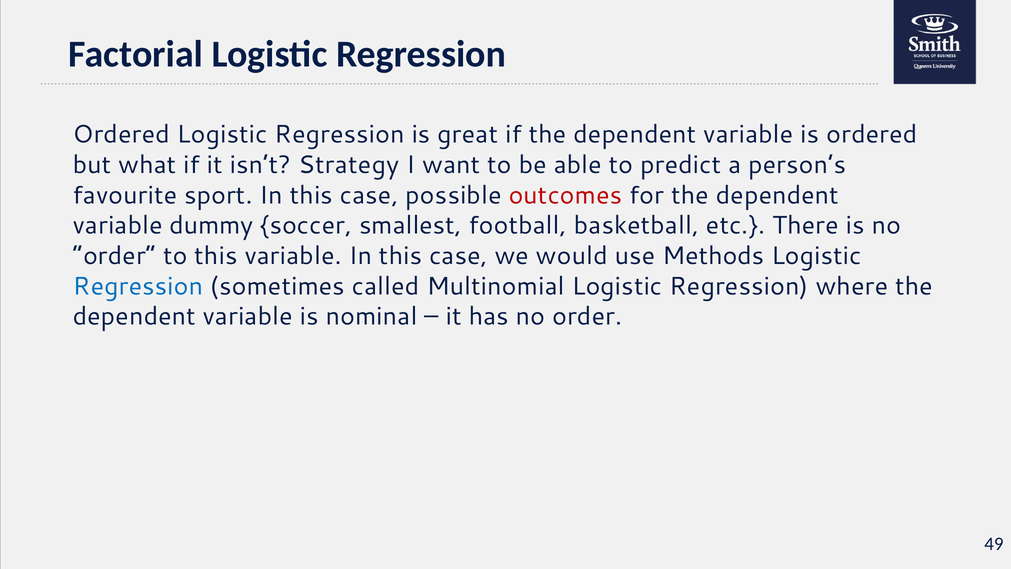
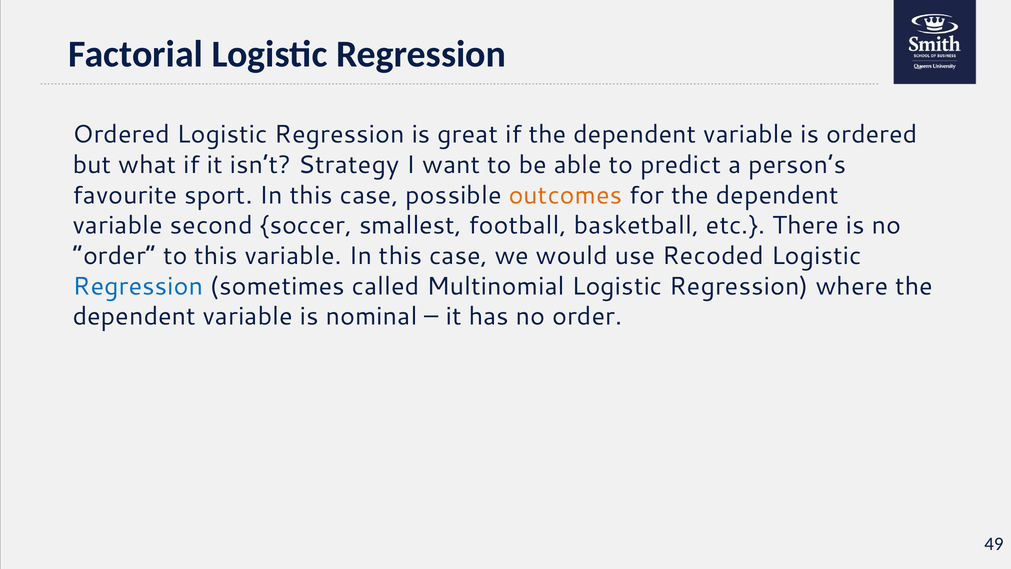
outcomes colour: red -> orange (565, 195)
dummy: dummy -> second (211, 225)
Methods: Methods -> Recoded (713, 256)
